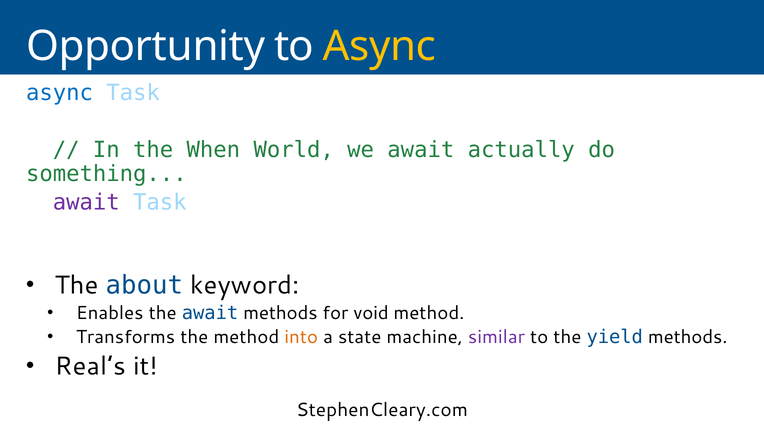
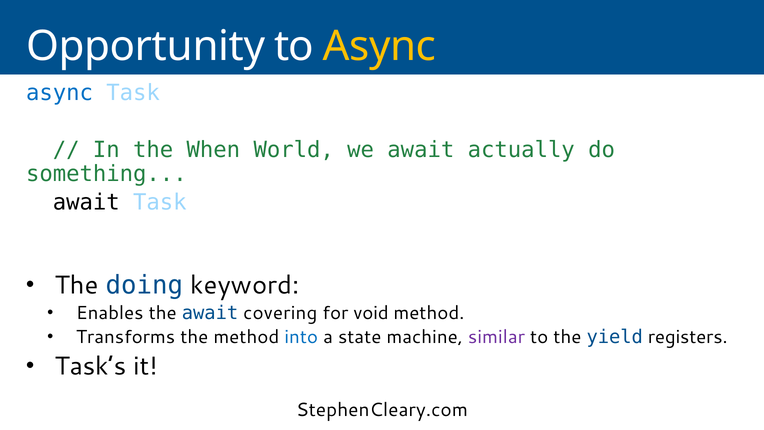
await colour: purple -> black (86, 202)
about: about -> doing (145, 285)
await methods: methods -> covering (280, 313)
into colour: orange -> blue (301, 337)
yield methods: methods -> registers (688, 337)
Real’s: Real’s -> Task’s (91, 366)
